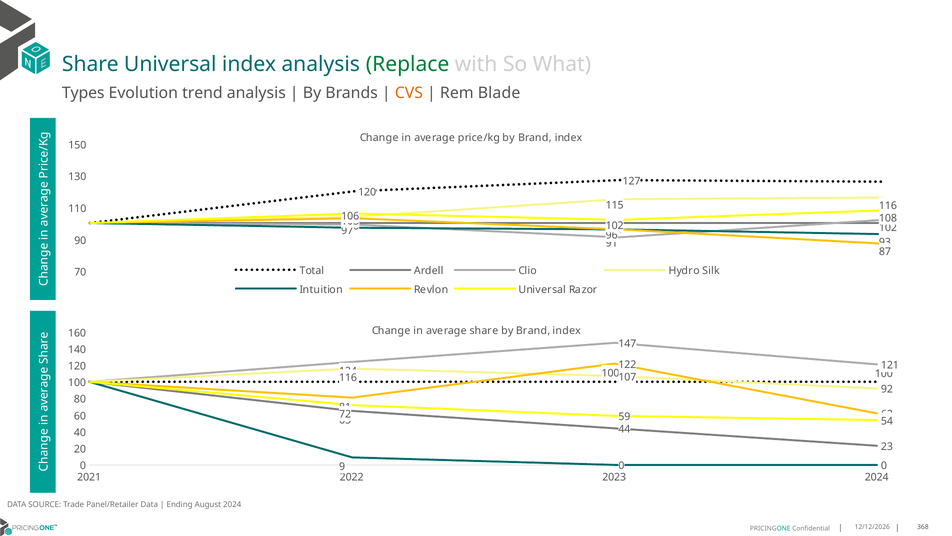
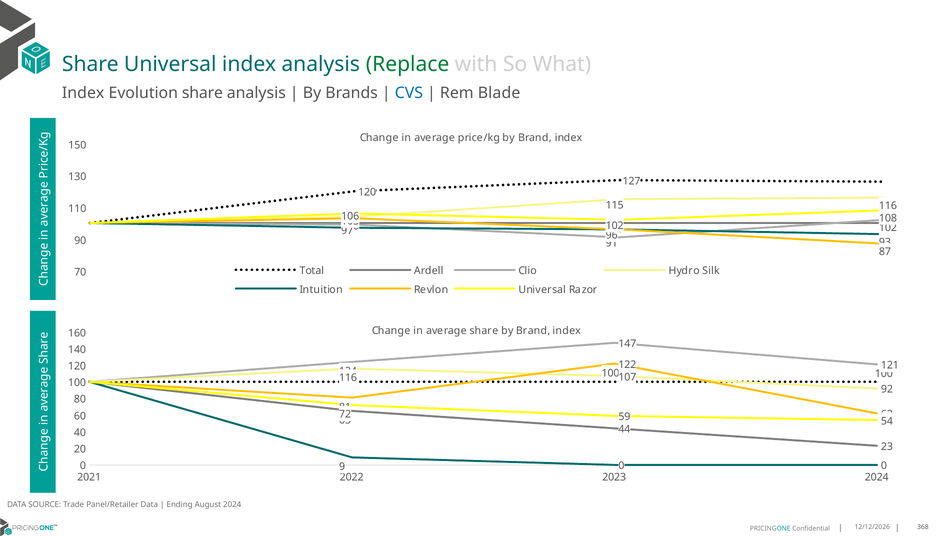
Types: Types -> Index (83, 93)
Evolution trend: trend -> share (202, 93)
CVS colour: orange -> blue (409, 93)
